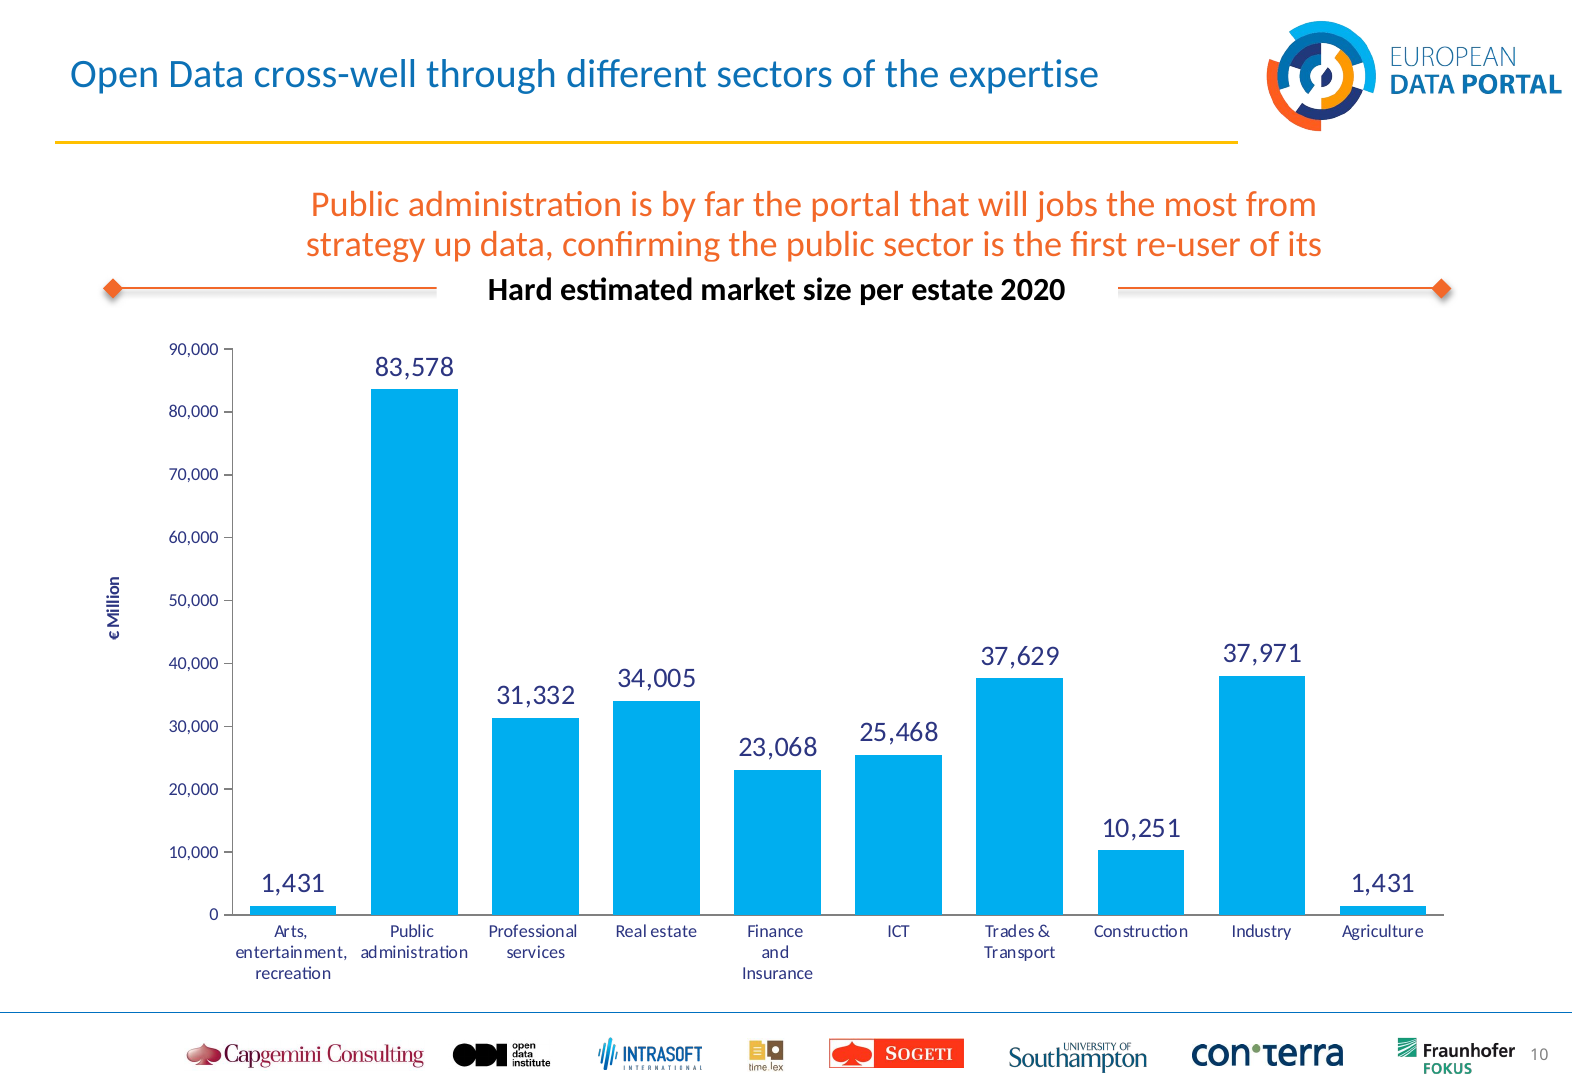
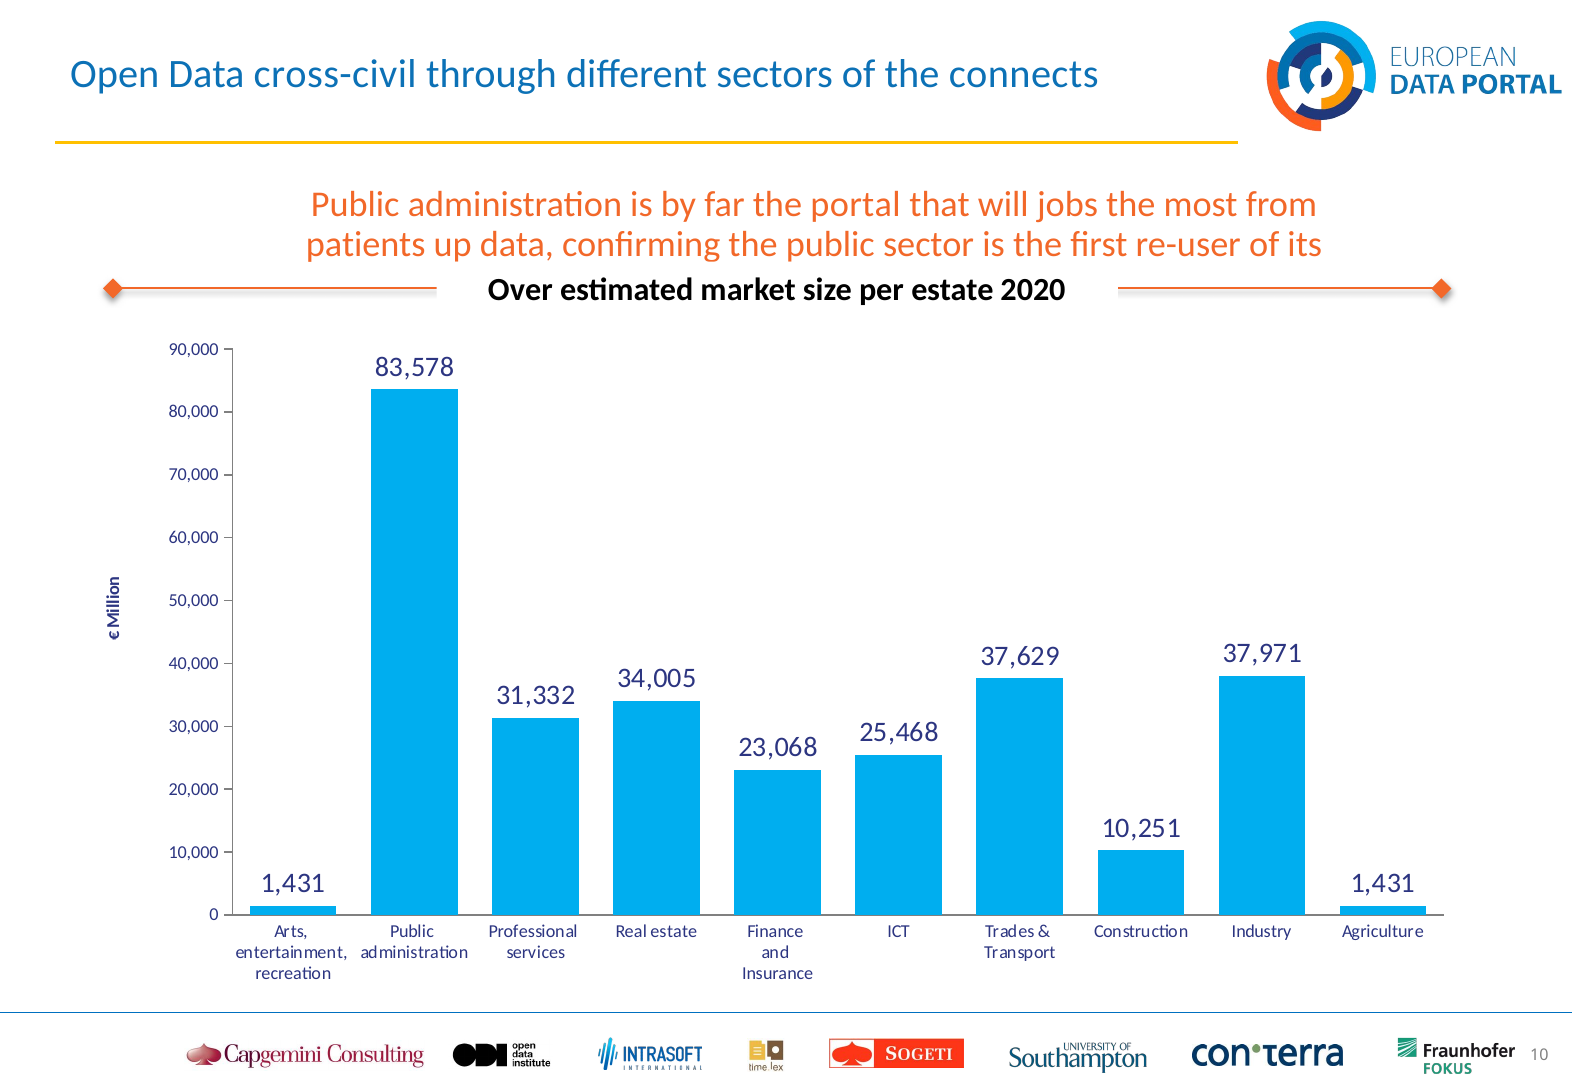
cross-well: cross-well -> cross-civil (335, 74)
expertise: expertise -> connects (1024, 74)
strategy: strategy -> patients (366, 244)
Hard: Hard -> Over (520, 290)
